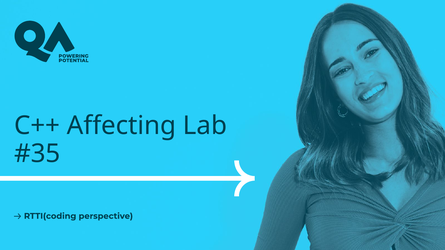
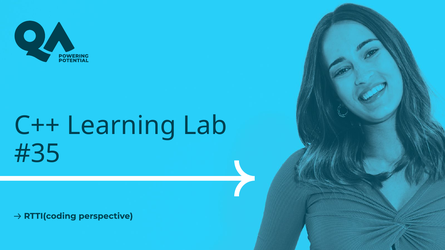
Affecting: Affecting -> Learning (122, 126)
